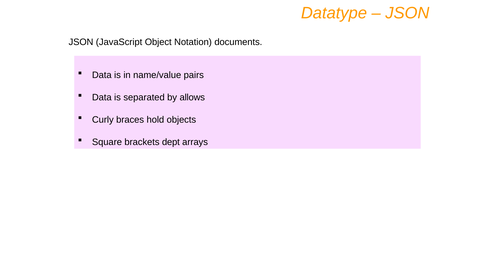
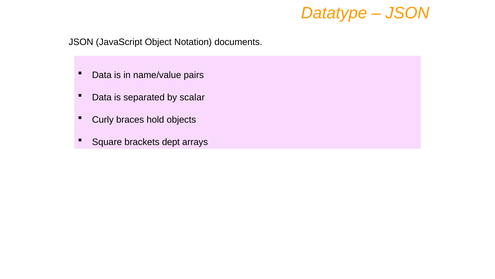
allows: allows -> scalar (192, 97)
